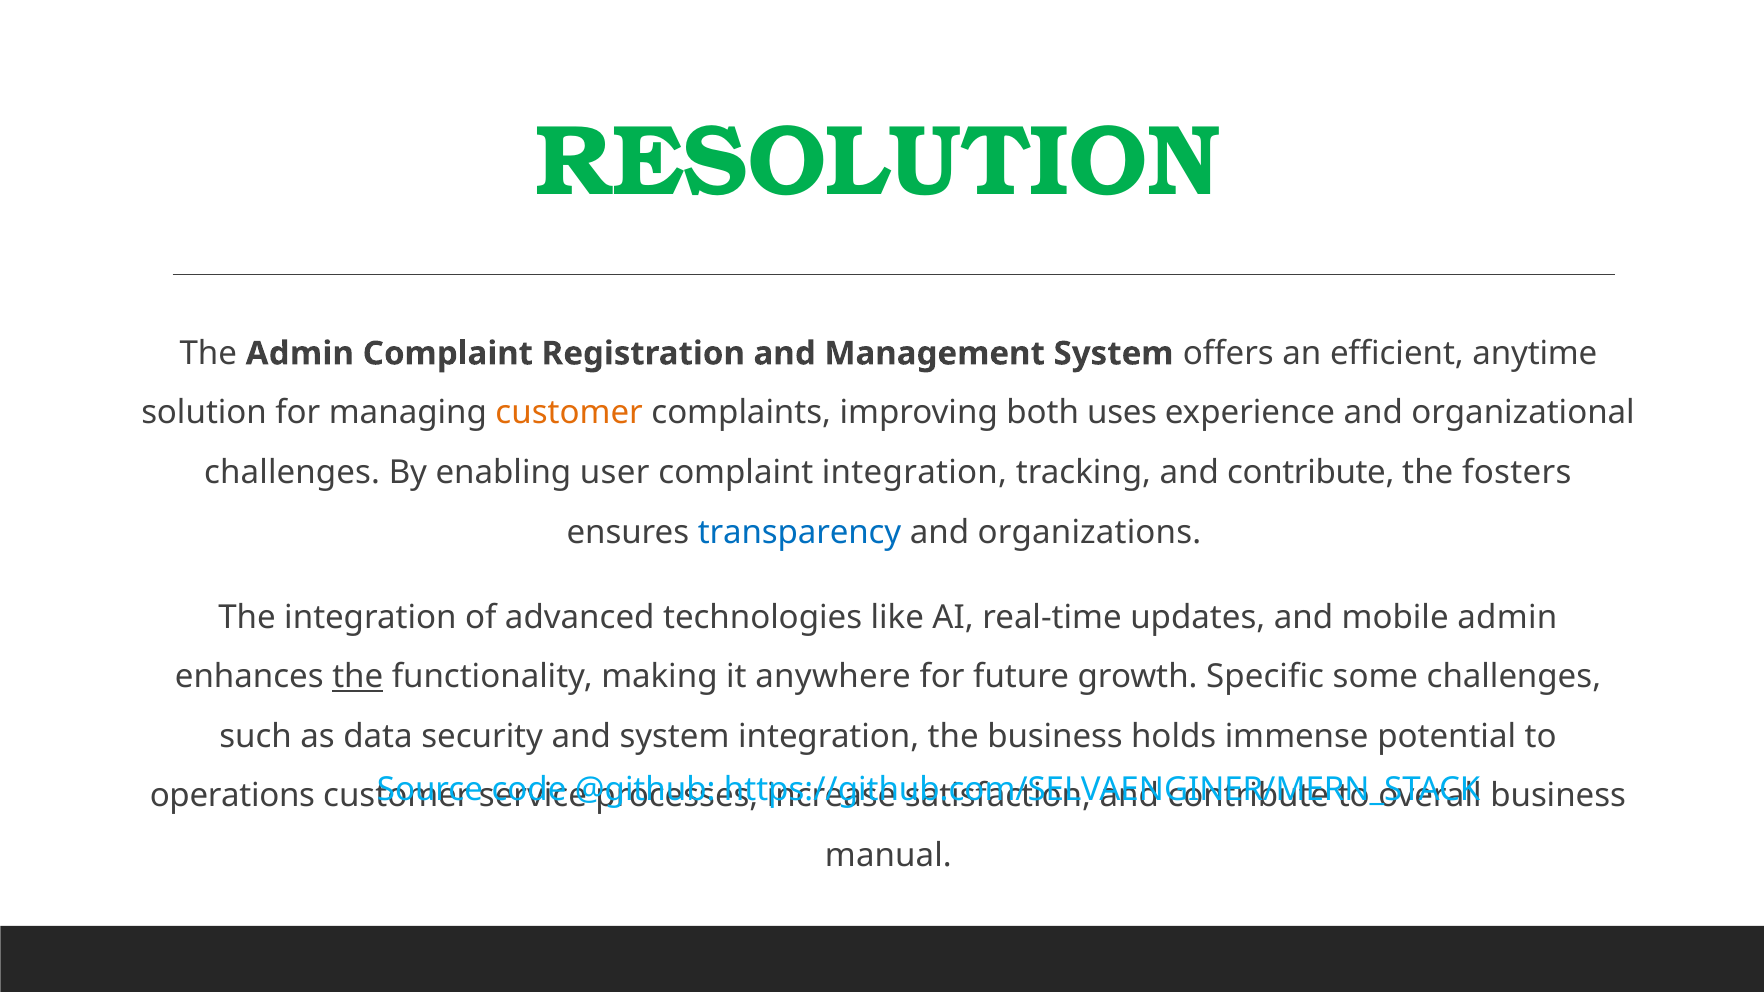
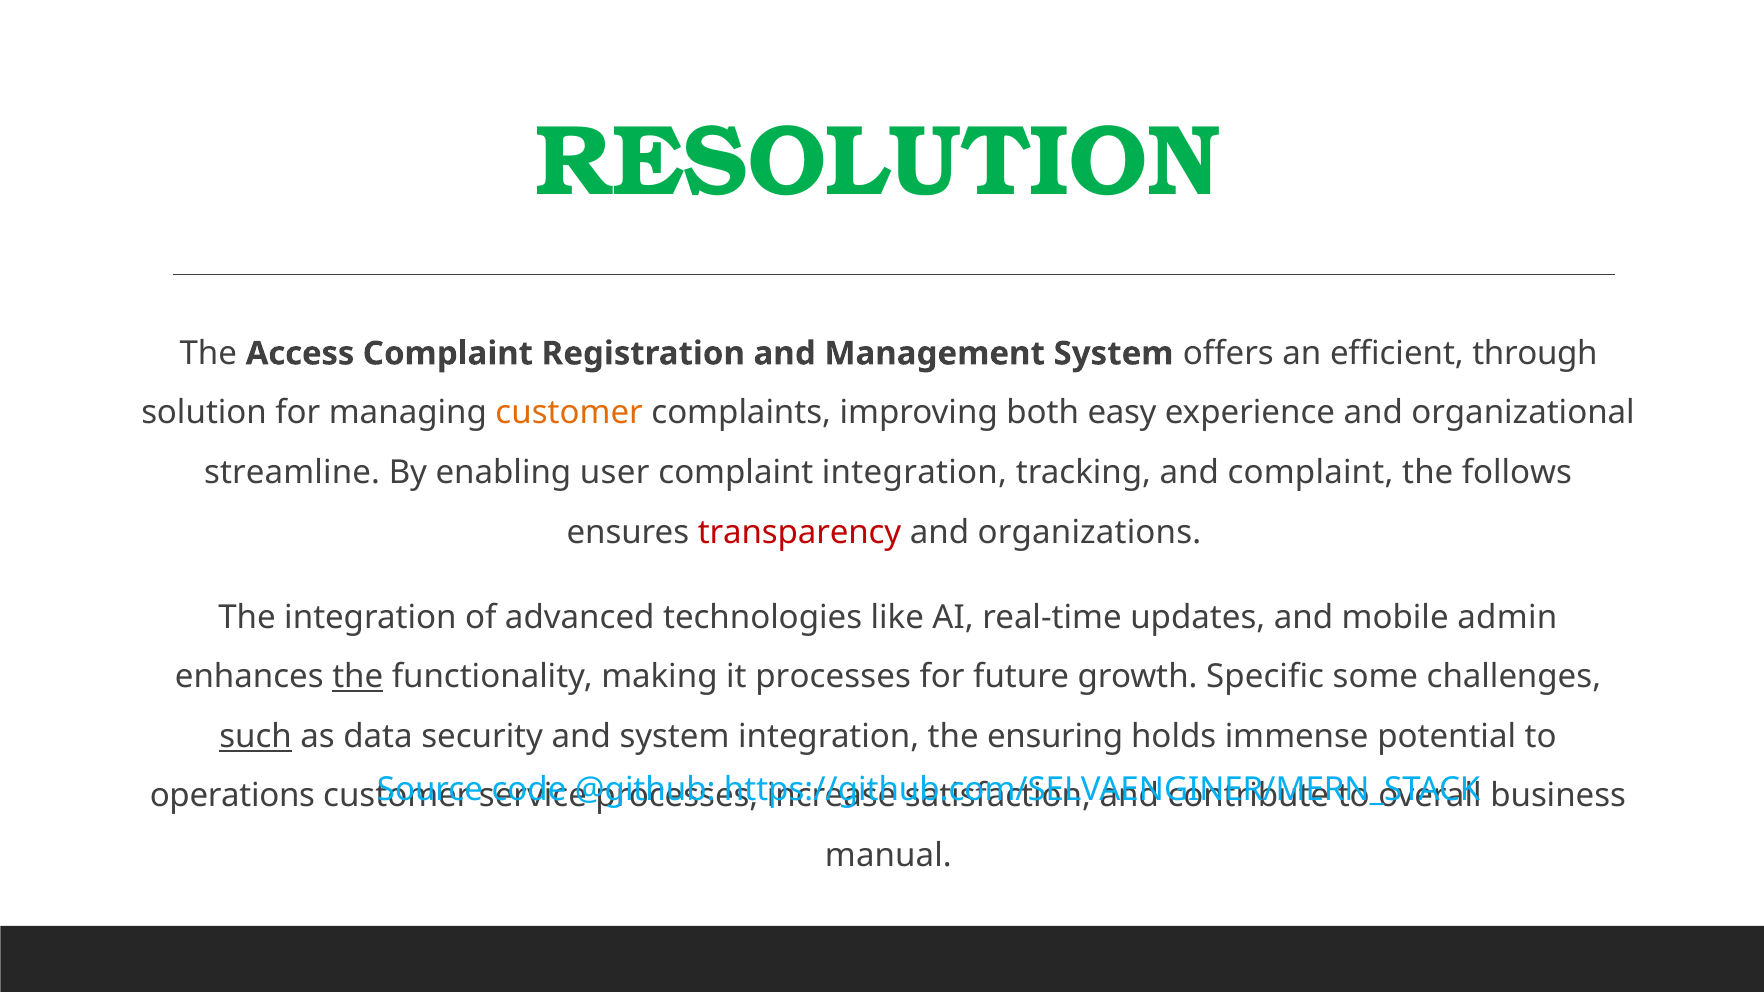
The Admin: Admin -> Access (300, 354)
anytime: anytime -> through (1535, 354)
uses: uses -> easy (1122, 413)
challenges: challenges -> streamline (292, 473)
tracking and contribute: contribute -> complaint (1310, 473)
fosters: fosters -> follows (1517, 473)
transparency colour: blue -> red (800, 532)
it anywhere: anywhere -> processes (833, 677)
such underline: none -> present (256, 737)
the business: business -> ensuring (1055, 737)
